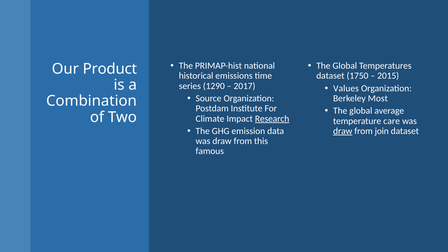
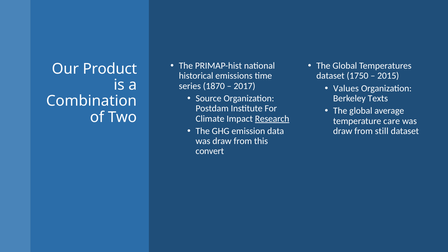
1290: 1290 -> 1870 (214, 86)
Most: Most -> Texts (378, 98)
draw underline: present -> none (343, 131)
join: join -> still (382, 131)
famous: famous -> convert (210, 151)
